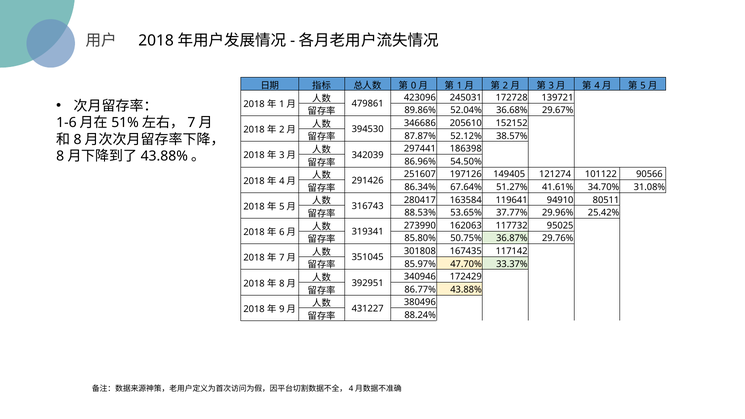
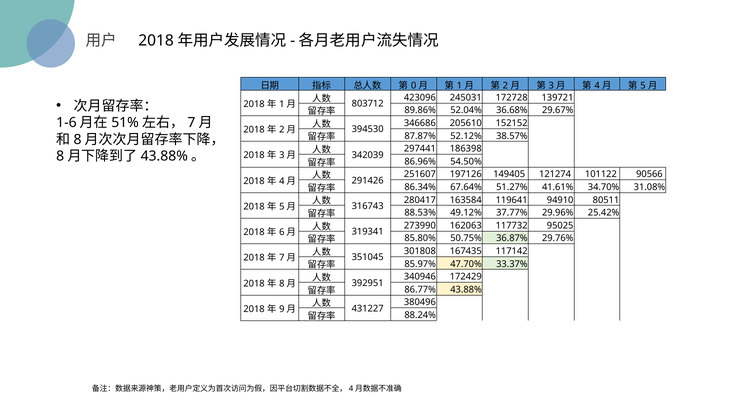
479861: 479861 -> 803712 (368, 104)
53.65%: 53.65% -> 49.12% (466, 213)
